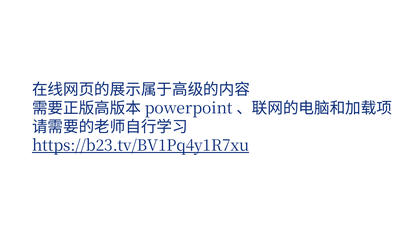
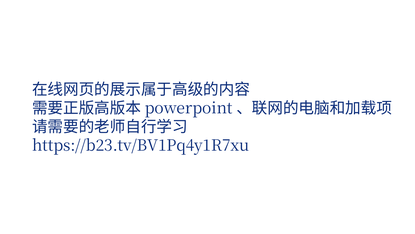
https://b23.tv/BV1Pq4y1R7xu underline: present -> none (141, 145)
